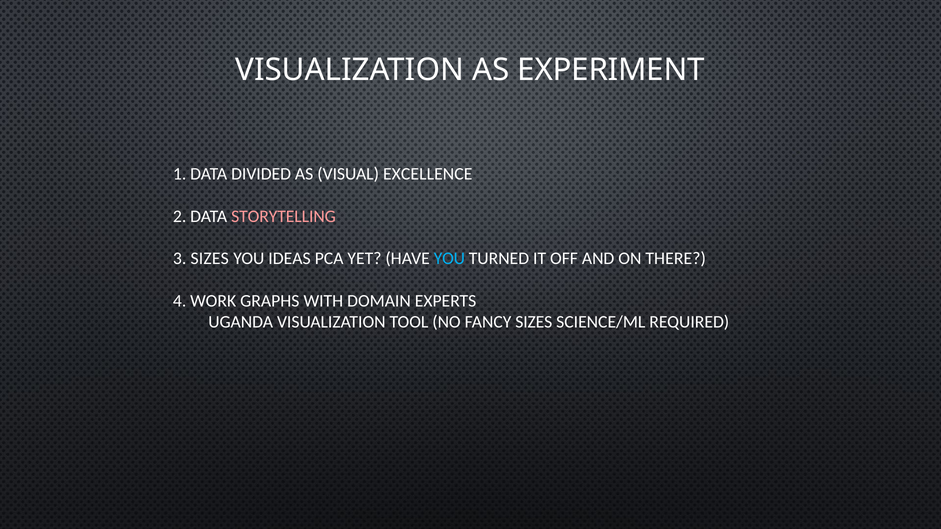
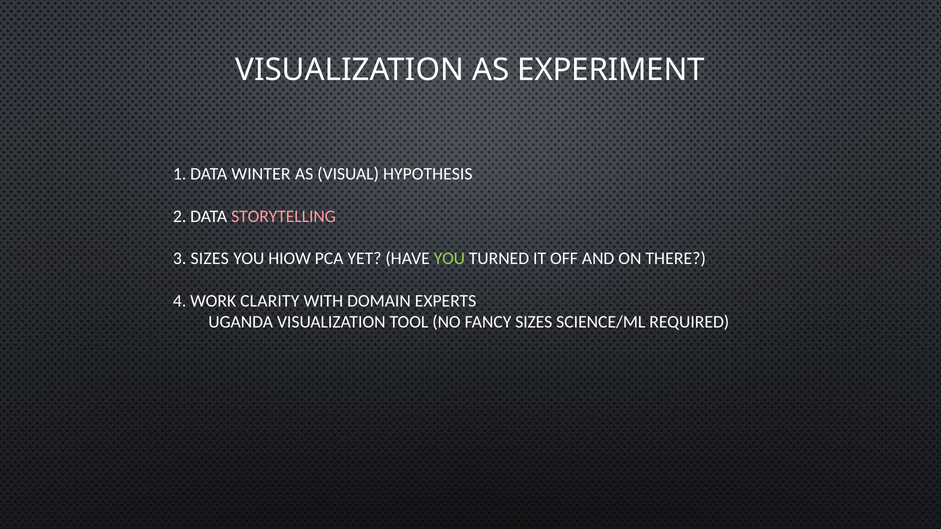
DIVIDED: DIVIDED -> WINTER (261, 174)
EXCELLENCE: EXCELLENCE -> HYPOTHESIS (428, 174)
IDEAS: IDEAS -> HIOW (290, 259)
YOU colour: light blue -> light green (449, 259)
GRAPHS: GRAPHS -> CLARITY (270, 301)
